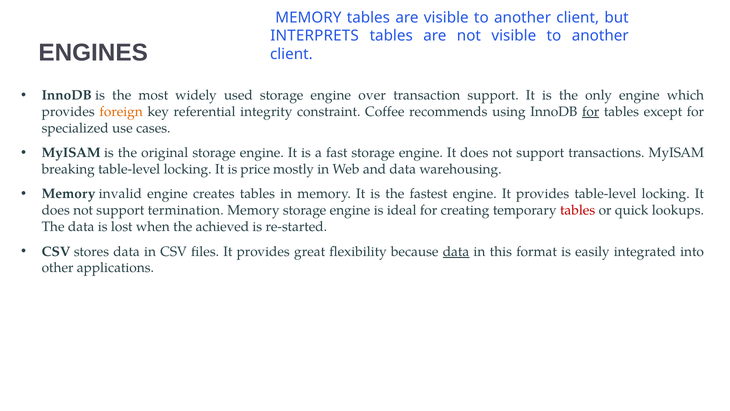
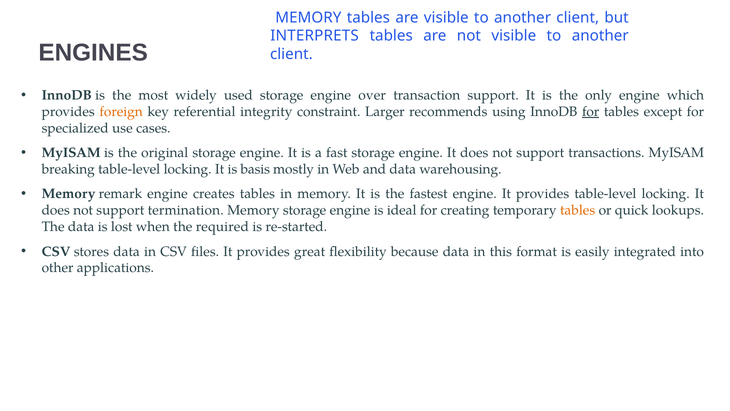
Coffee: Coffee -> Larger (385, 112)
price: price -> basis (255, 169)
invalid: invalid -> remark (120, 194)
tables colour: red -> orange (578, 210)
achieved: achieved -> required (222, 227)
data underline: present -> none (456, 251)
